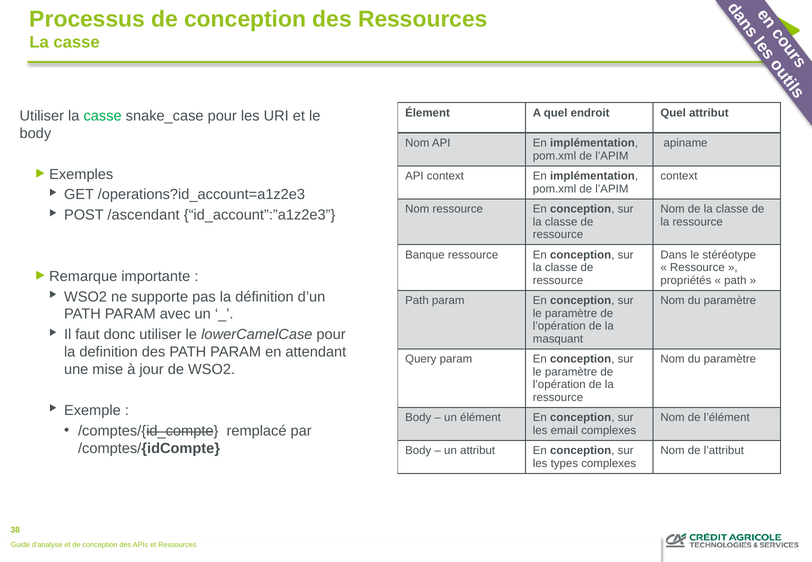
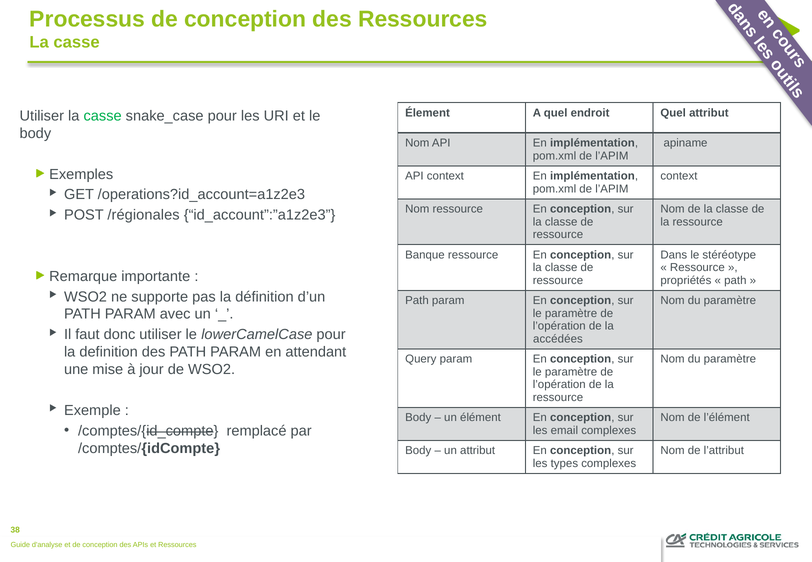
/ascendant: /ascendant -> /régionales (144, 215)
masquant: masquant -> accédées (558, 339)
